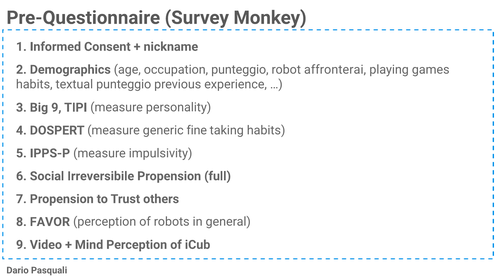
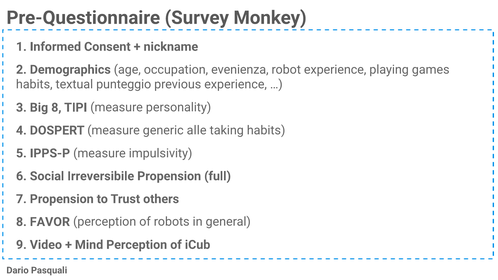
occupation punteggio: punteggio -> evenienza (240, 70)
robot affronterai: affronterai -> experience (335, 70)
Big 9: 9 -> 8 (56, 108)
fine: fine -> alle (197, 130)
